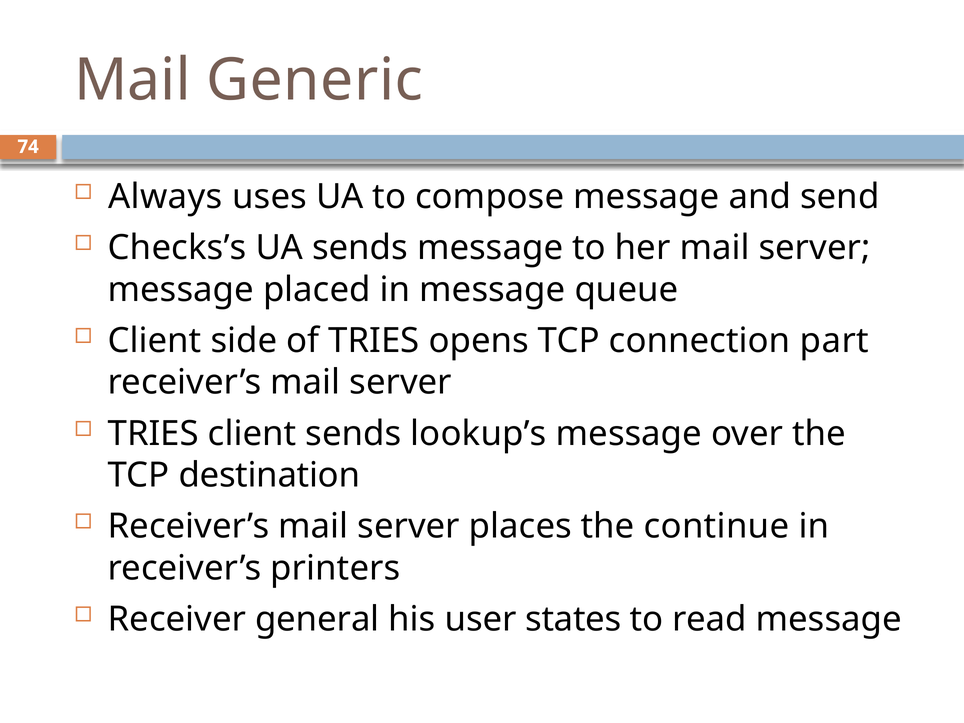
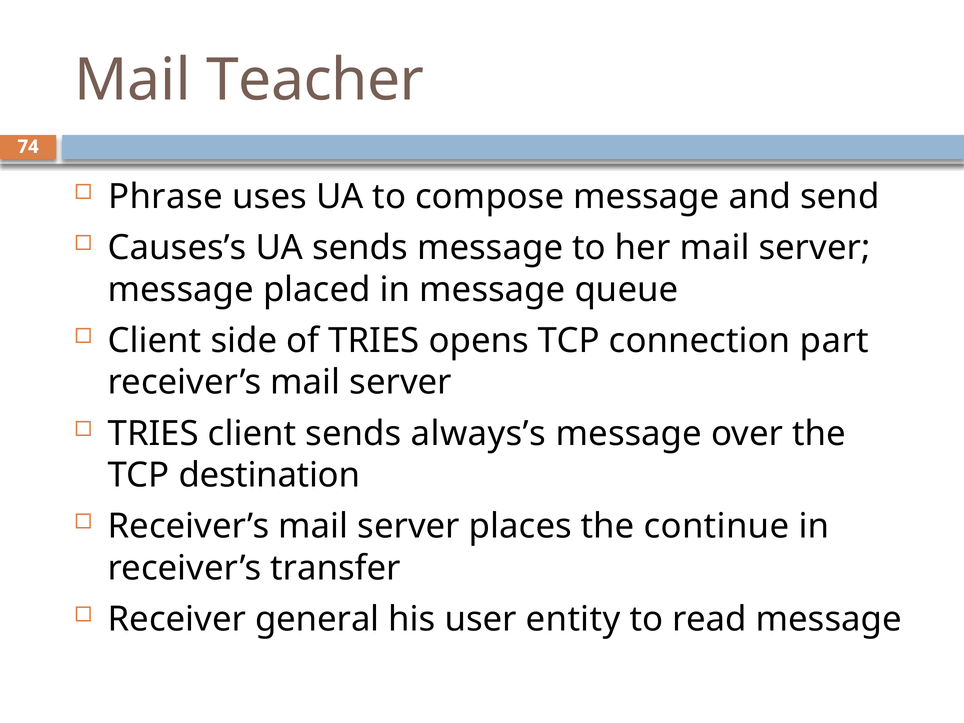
Generic: Generic -> Teacher (315, 80)
Always: Always -> Phrase (165, 197)
Checks’s: Checks’s -> Causes’s (177, 248)
lookup’s: lookup’s -> always’s (478, 434)
printers: printers -> transfer (335, 568)
states: states -> entity (573, 619)
